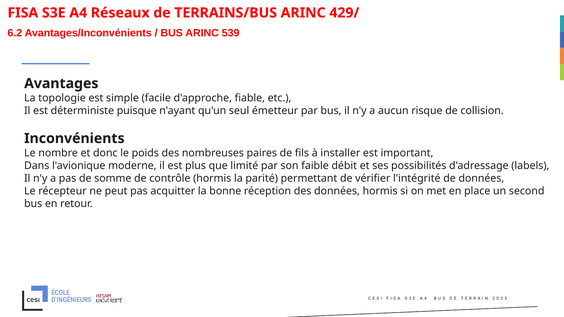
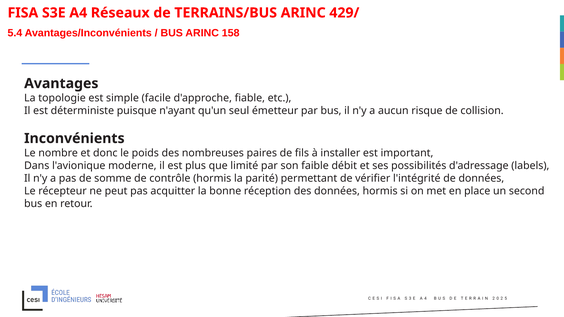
6.2: 6.2 -> 5.4 (15, 33)
539: 539 -> 158 (231, 33)
